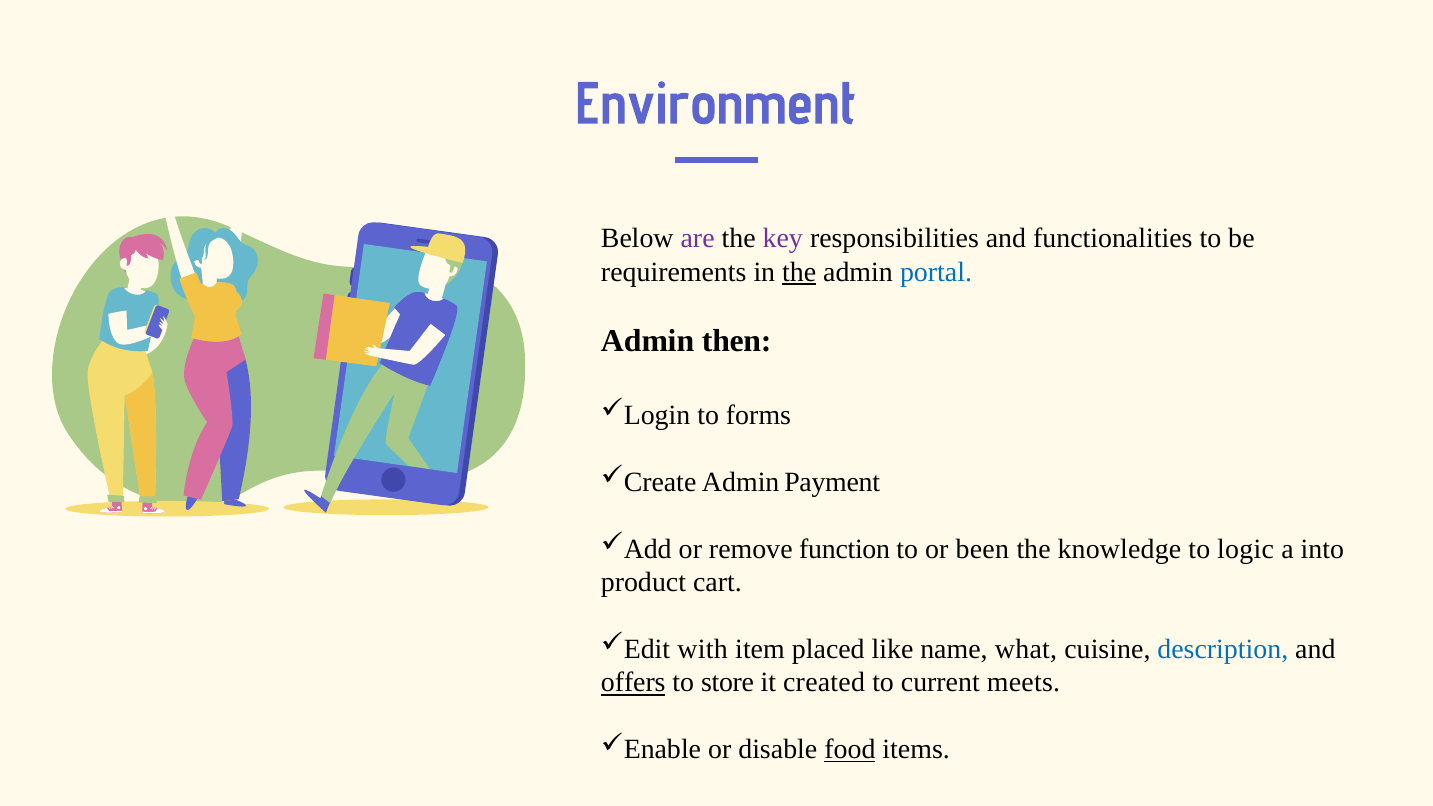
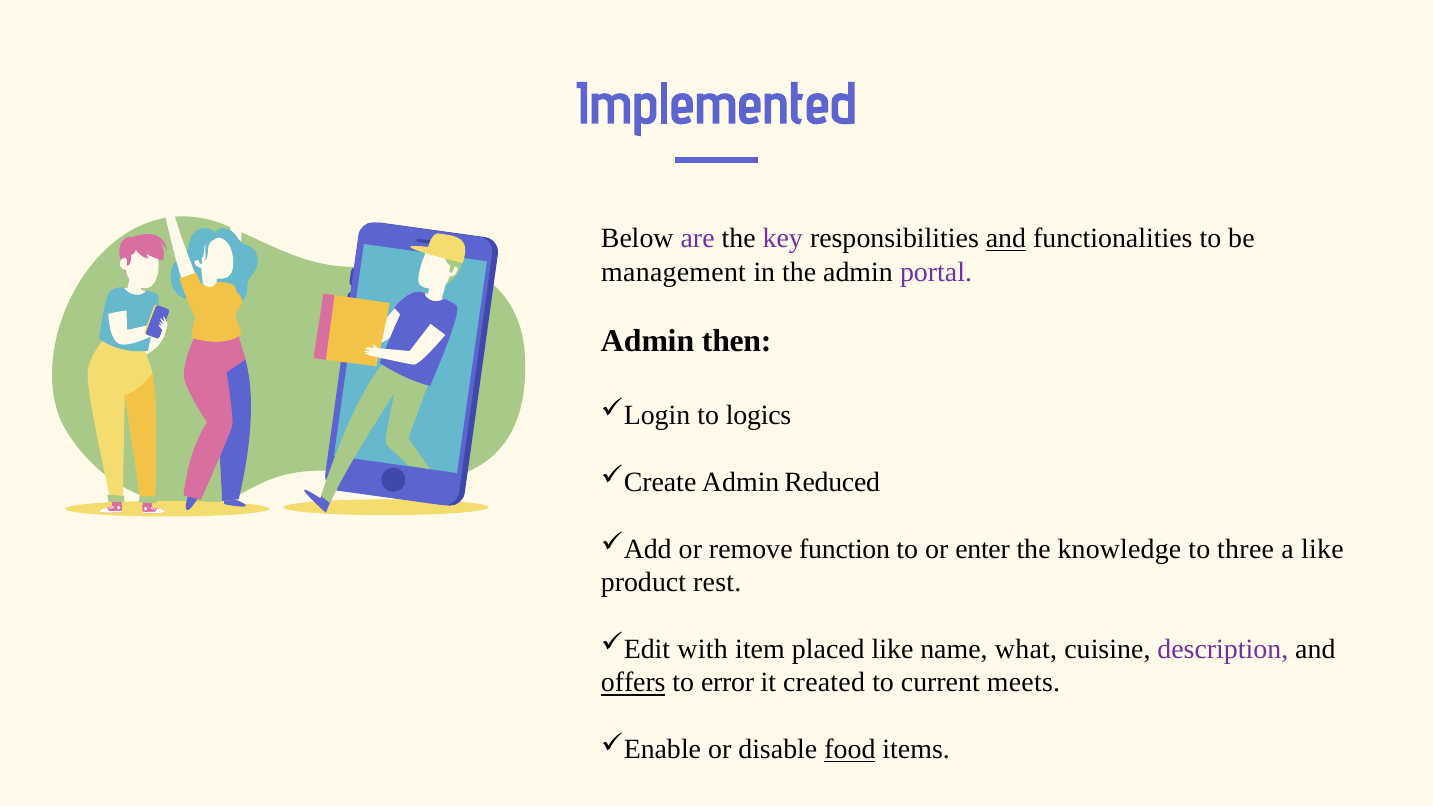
Environment: Environment -> Implemented (716, 104)
and underline: none -> present (1006, 238)
requirements: requirements -> management (674, 272)
the underline: present -> none (799, 272)
portal colour: blue -> purple (936, 272)
forms: forms -> logics (759, 415)
Payment: Payment -> Reduced (832, 482)
been: been -> enter (983, 549)
logic: logic -> three (1246, 549)
a into: into -> like (1322, 549)
cart: cart -> rest (717, 582)
description colour: blue -> purple (1223, 649)
store: store -> error (728, 683)
